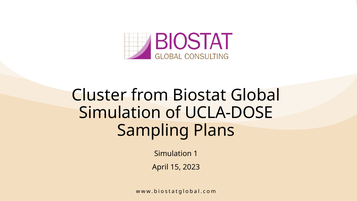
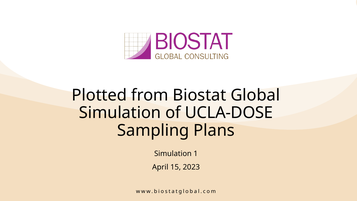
Cluster: Cluster -> Plotted (99, 95)
